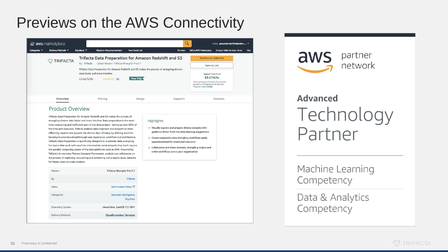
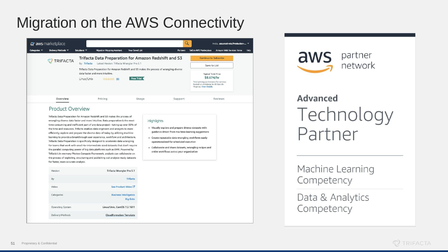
Previews: Previews -> Migration (47, 23)
